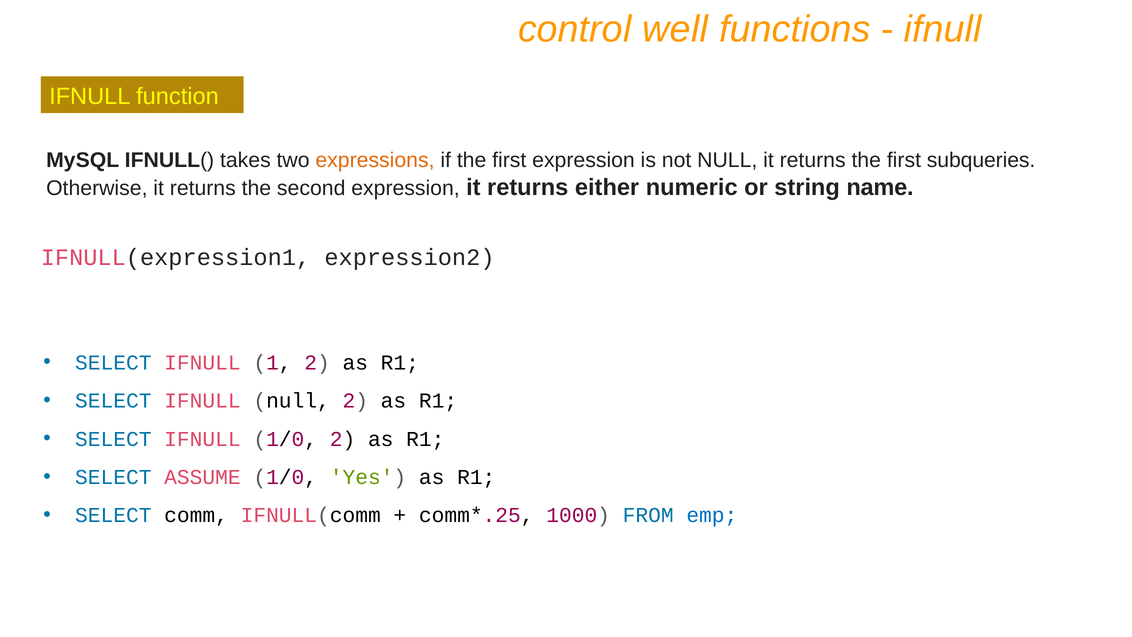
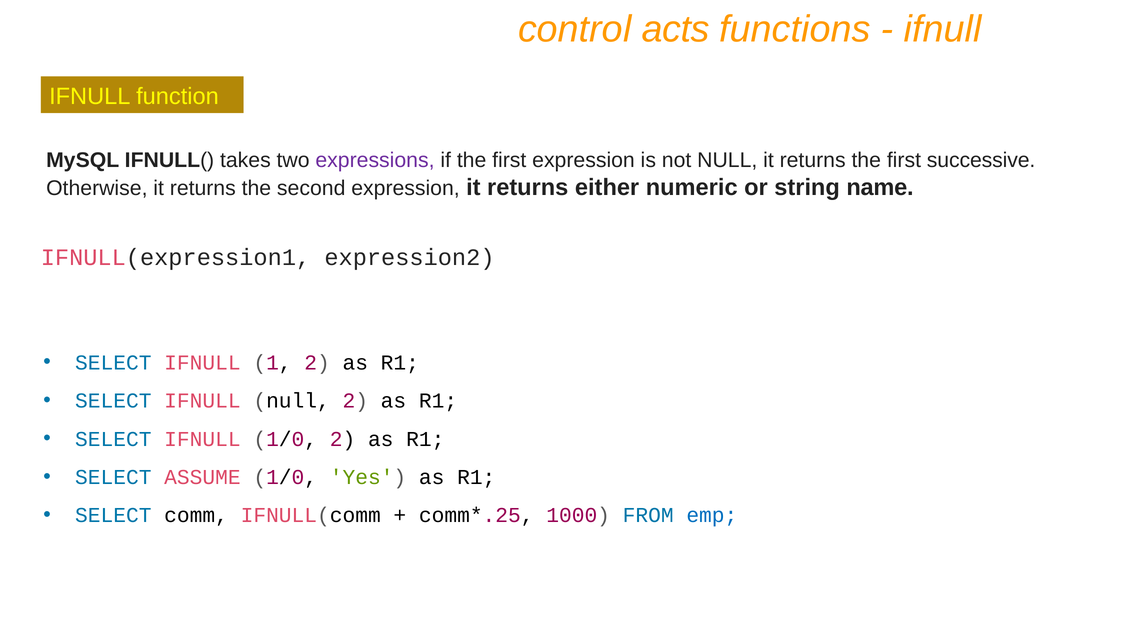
well: well -> acts (676, 29)
expressions colour: orange -> purple (375, 160)
subqueries: subqueries -> successive (981, 160)
